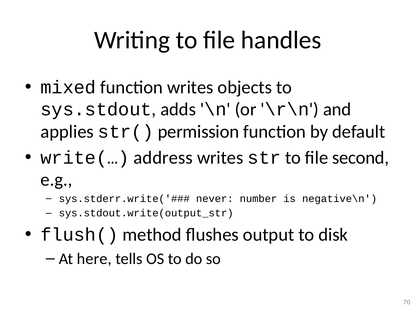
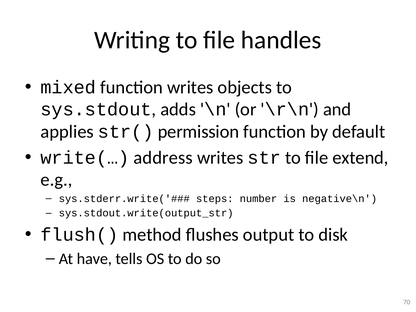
second: second -> extend (360, 158)
never: never -> steps (215, 199)
here: here -> have (94, 259)
